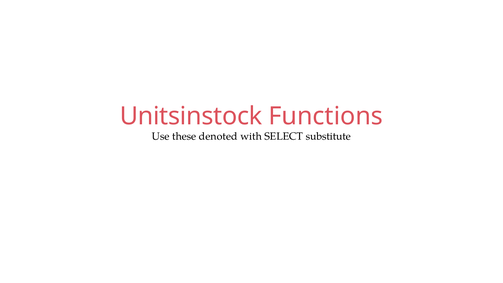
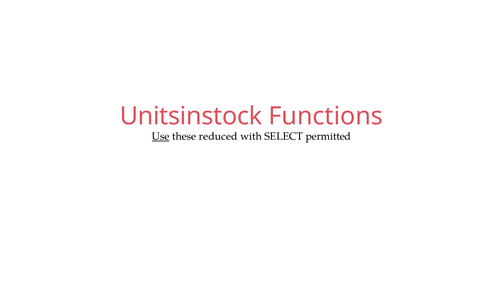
Use underline: none -> present (161, 137)
denoted: denoted -> reduced (218, 137)
substitute: substitute -> permitted (328, 137)
